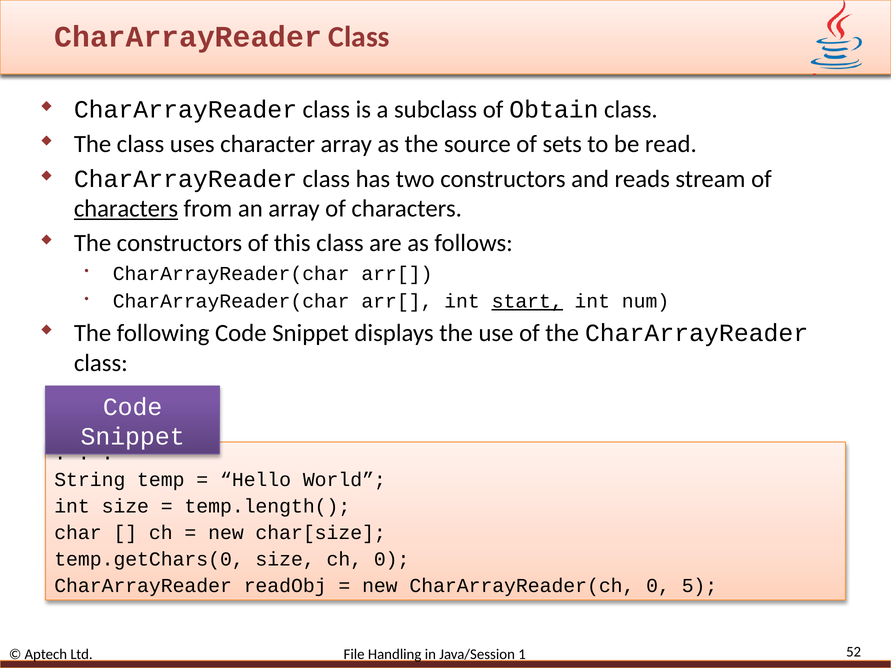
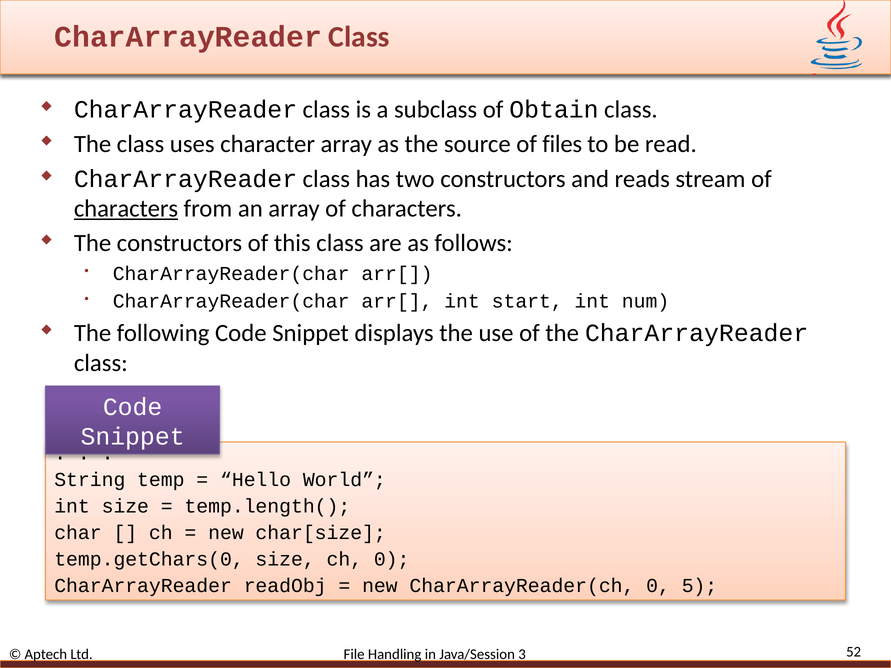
sets: sets -> files (562, 144)
start underline: present -> none (527, 301)
1: 1 -> 3 (522, 654)
